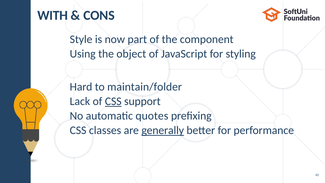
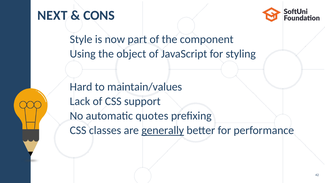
WITH: WITH -> NEXT (52, 15)
maintain/folder: maintain/folder -> maintain/values (145, 87)
CSS underline: present -> none (113, 101)
